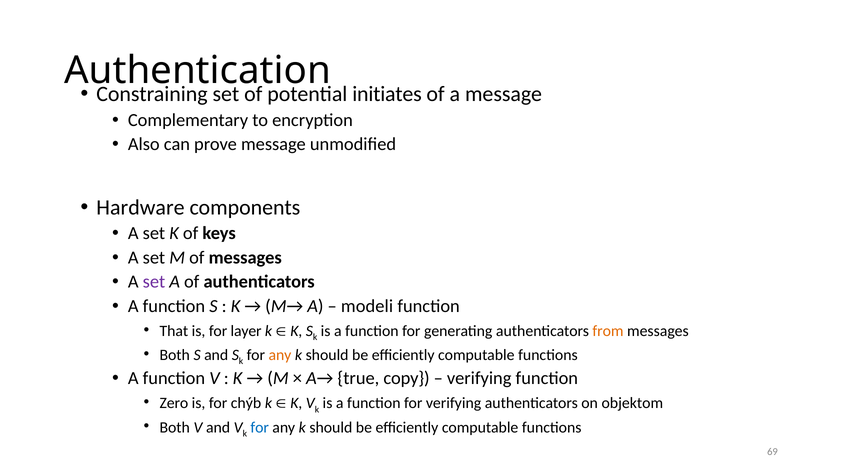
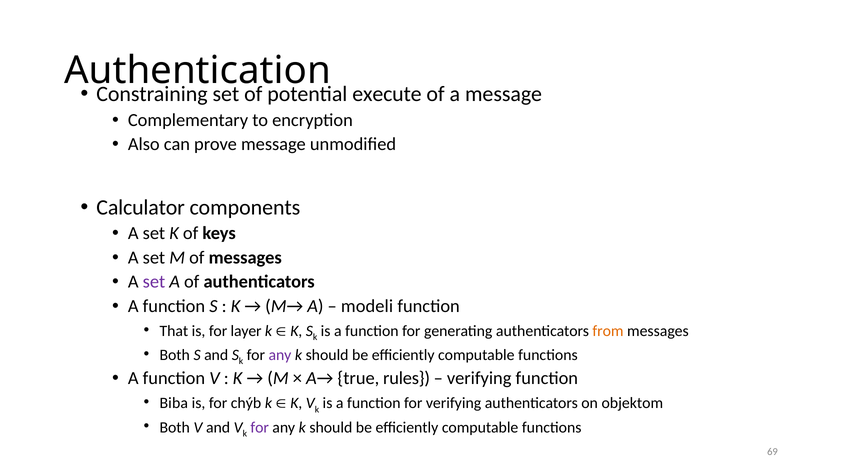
initiates: initiates -> execute (387, 94)
Hardware: Hardware -> Calculator (141, 208)
any colour: orange -> purple (280, 356)
copy: copy -> rules (407, 379)
Zero: Zero -> Biba (174, 404)
for colour: blue -> purple (260, 428)
